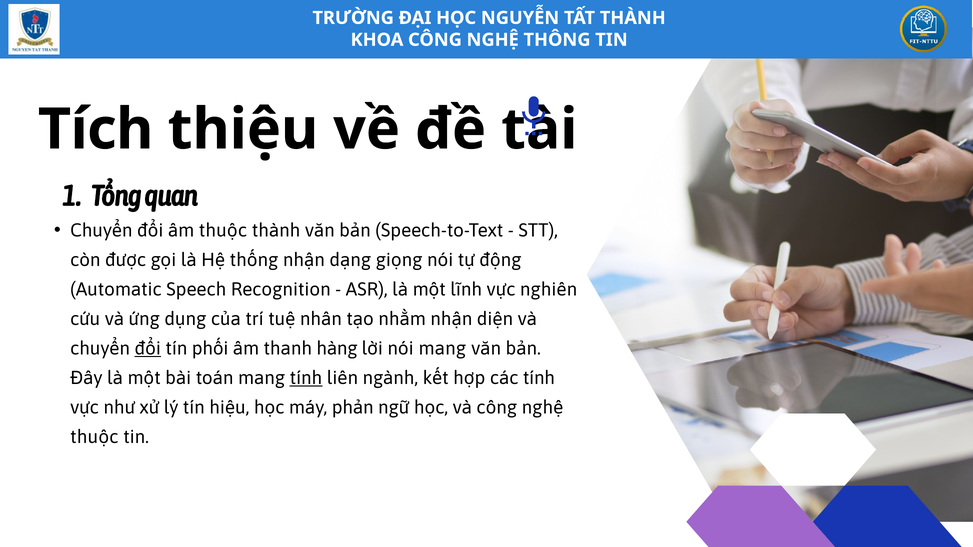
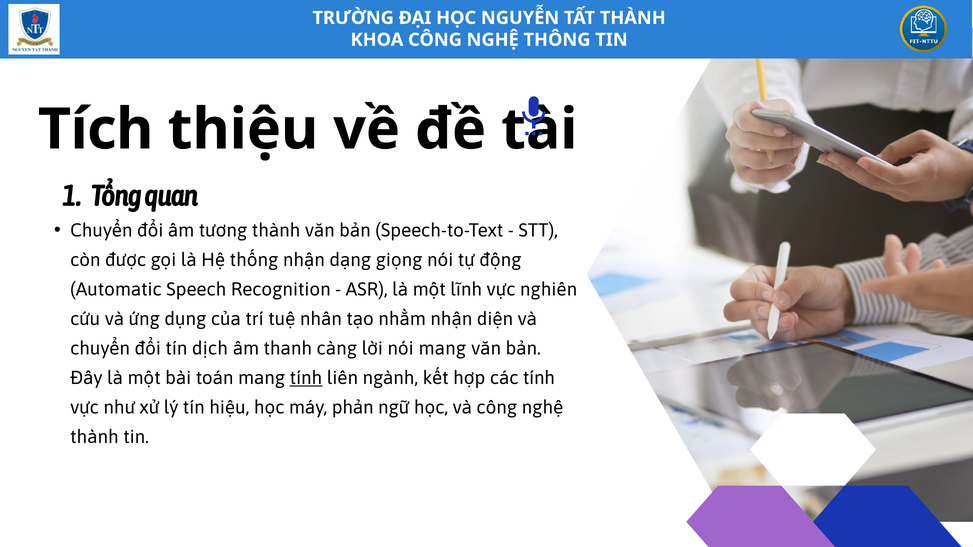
âm thuộc: thuộc -> tương (223, 231)
đổi underline: present -> none (148, 349)
phối: phối -> dịch (210, 349)
hàng: hàng -> càng (337, 349)
thuộc: thuộc -> thành (94, 437)
